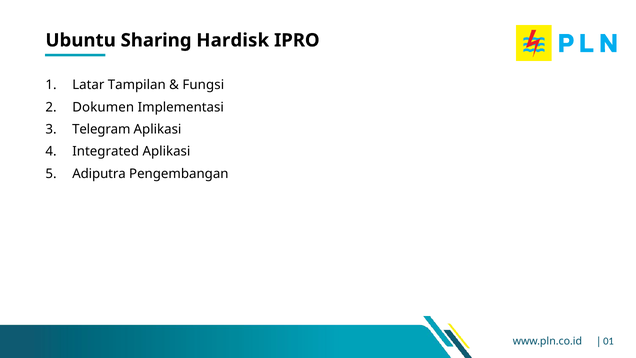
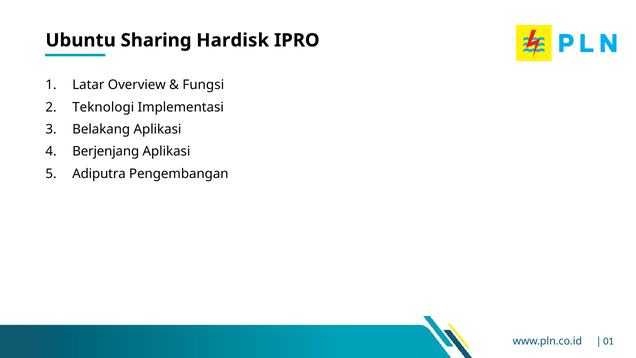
Tampilan: Tampilan -> Overview (137, 85)
Dokumen: Dokumen -> Teknologi (103, 107)
Telegram: Telegram -> Belakang (101, 129)
Integrated: Integrated -> Berjenjang (106, 151)
